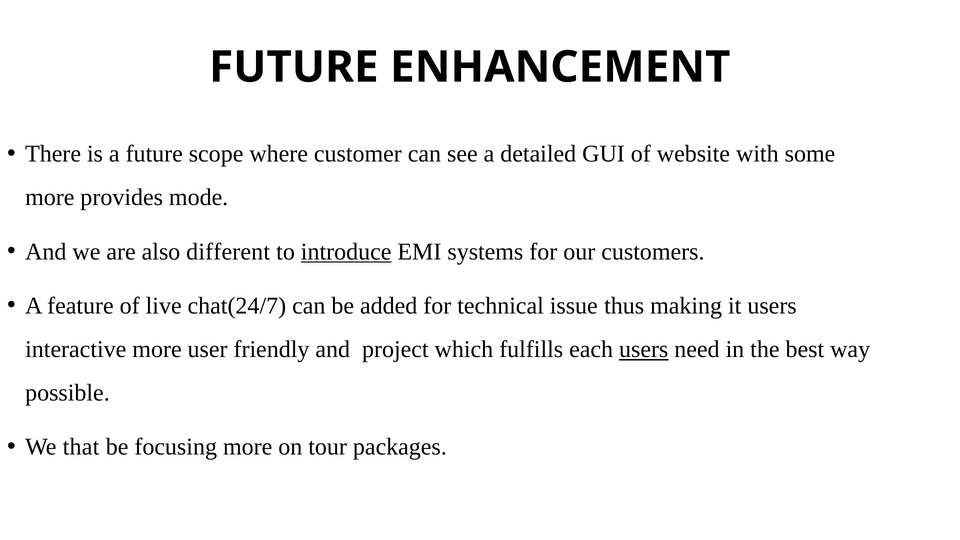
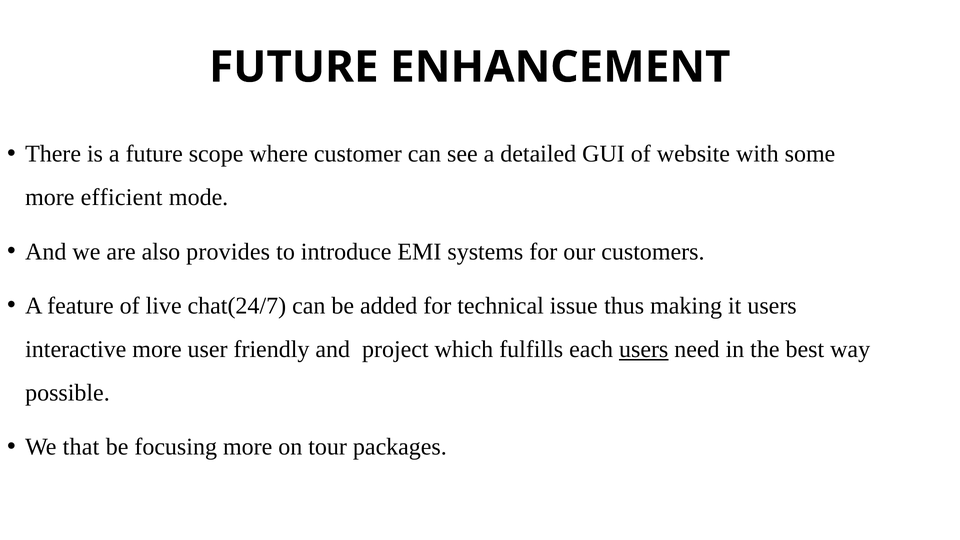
provides: provides -> efficient (122, 197)
different: different -> provides (228, 252)
introduce underline: present -> none (346, 252)
